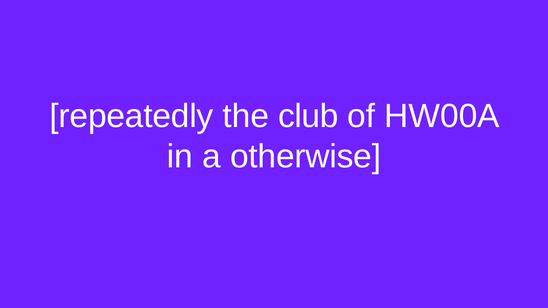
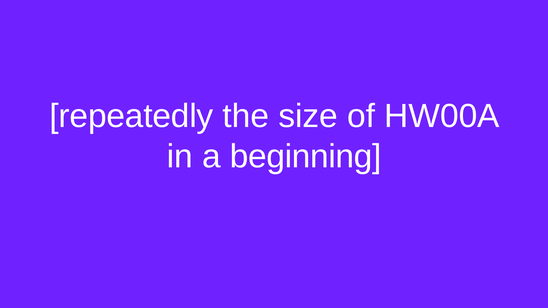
club: club -> size (308, 116)
otherwise: otherwise -> beginning (306, 156)
